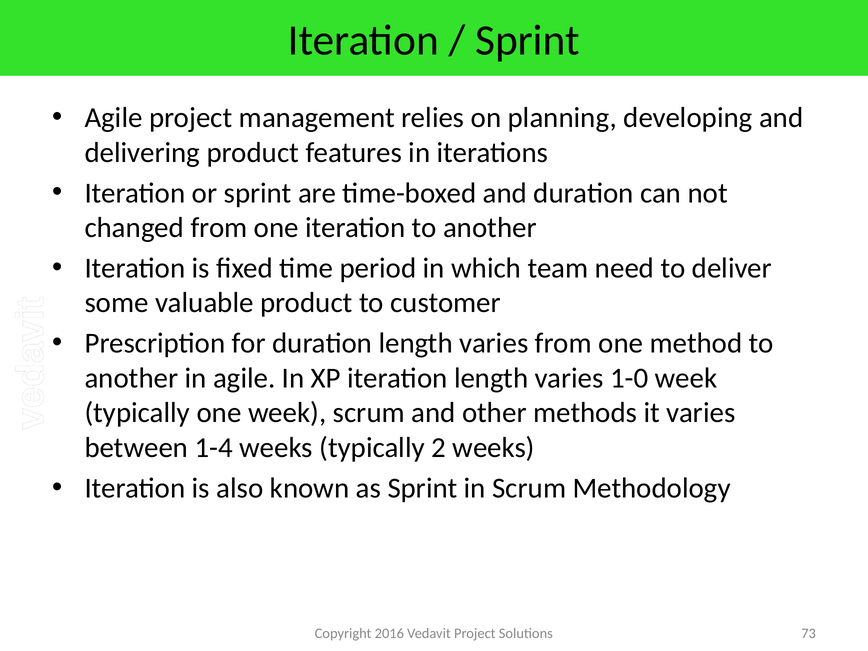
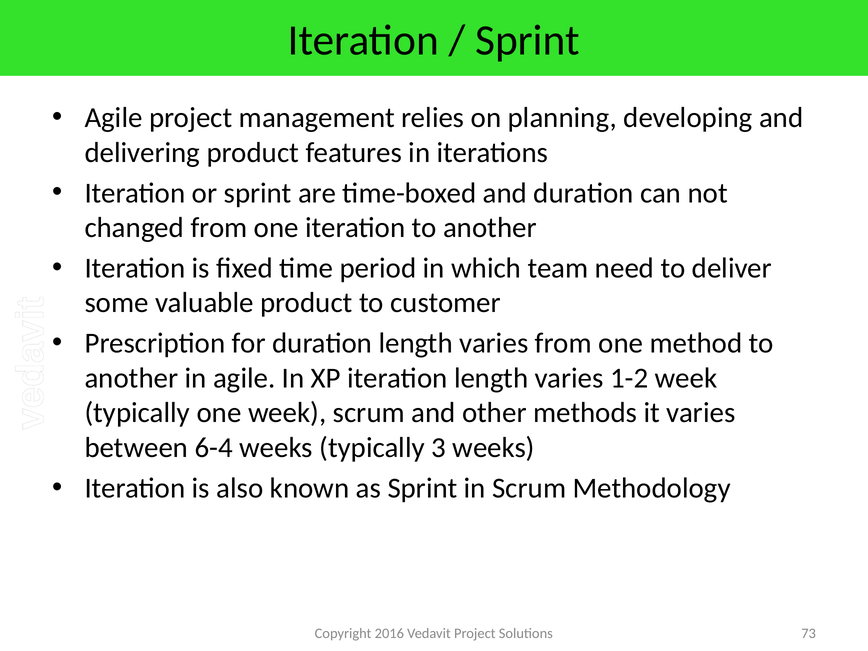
1-0: 1-0 -> 1-2 (629, 378)
1-4: 1-4 -> 6-4 (214, 448)
2: 2 -> 3 (439, 448)
